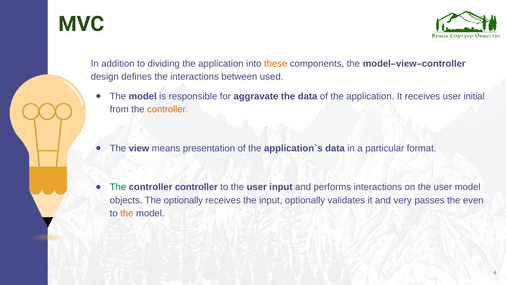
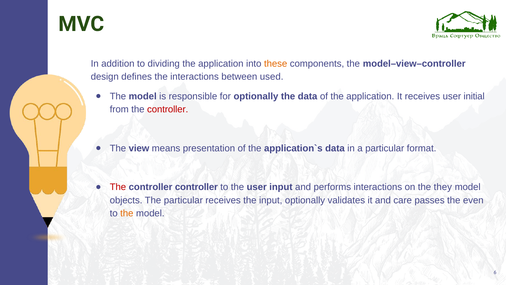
for aggravate: aggravate -> optionally (256, 96)
controller colour: orange -> red (168, 109)
The colour: green -> red (118, 187)
on the user: user -> they (443, 187)
The optionally: optionally -> particular (183, 200)
very: very -> care (403, 200)
